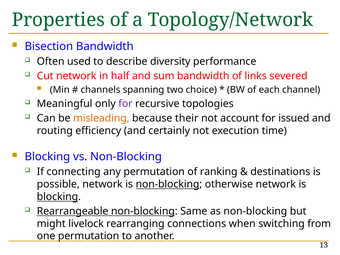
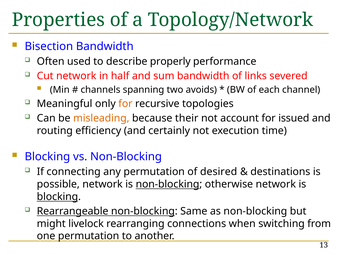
diversity: diversity -> properly (170, 61)
choice: choice -> avoids (201, 90)
for colour: purple -> orange (125, 104)
ranking: ranking -> desired (219, 172)
